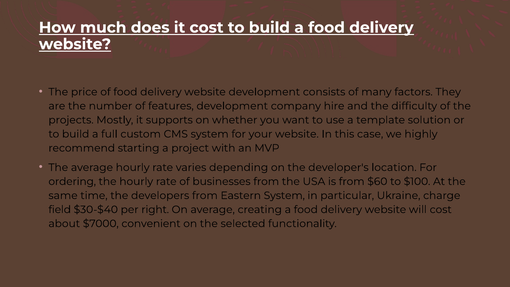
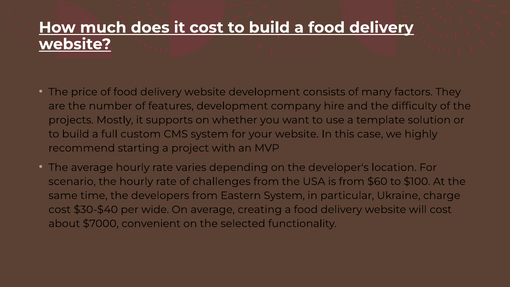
ordering: ordering -> scenario (72, 181)
businesses: businesses -> challenges (221, 181)
field: field -> cost (60, 209)
right: right -> wide (155, 209)
